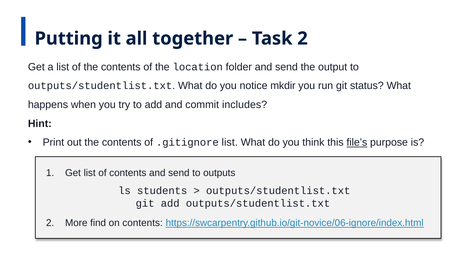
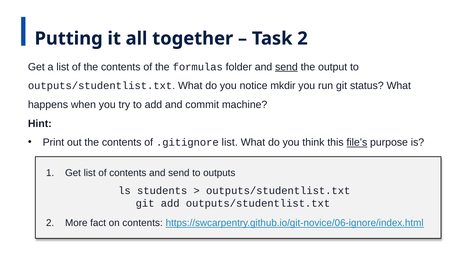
location: location -> formulas (198, 67)
send underline: none -> present (286, 67)
includes: includes -> machine (245, 104)
find: find -> fact (98, 223)
